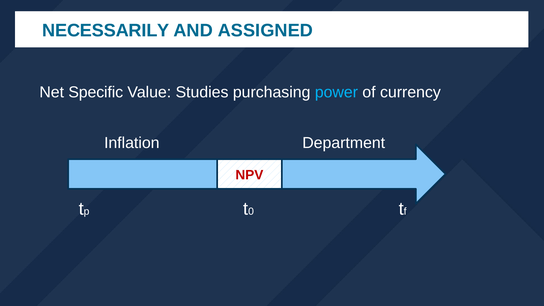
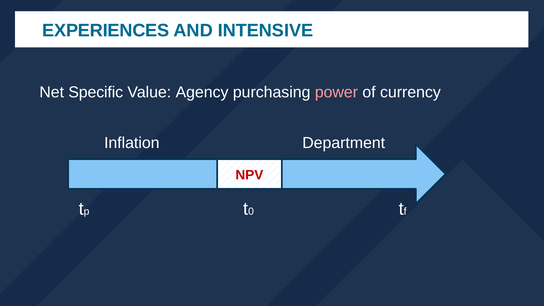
NECESSARILY: NECESSARILY -> EXPERIENCES (106, 31)
ASSIGNED: ASSIGNED -> INTENSIVE (265, 31)
Studies: Studies -> Agency (202, 92)
power colour: light blue -> pink (336, 92)
